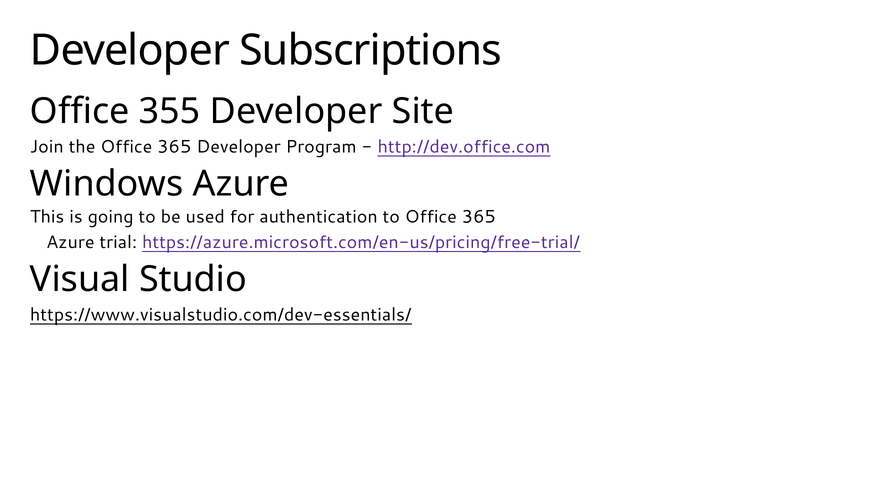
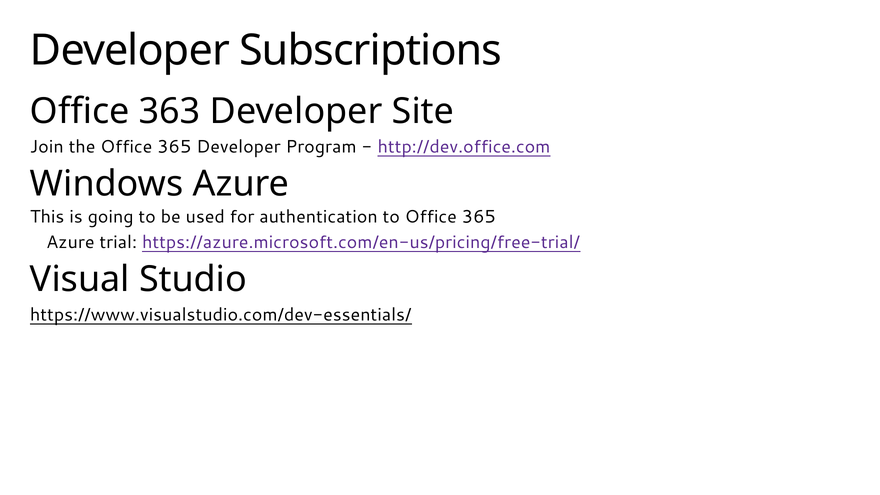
355: 355 -> 363 (170, 112)
